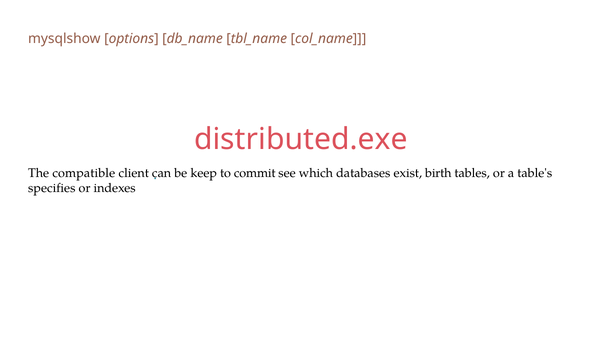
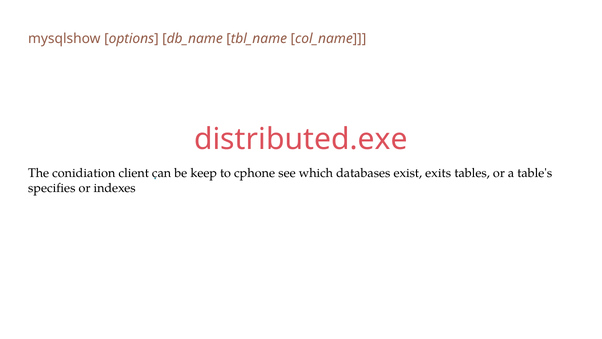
compatible: compatible -> conidiation (84, 173)
commit: commit -> cphone (255, 173)
birth: birth -> exits (438, 173)
